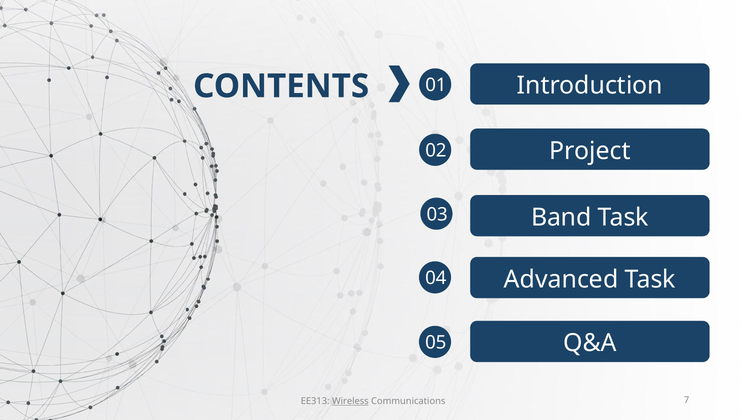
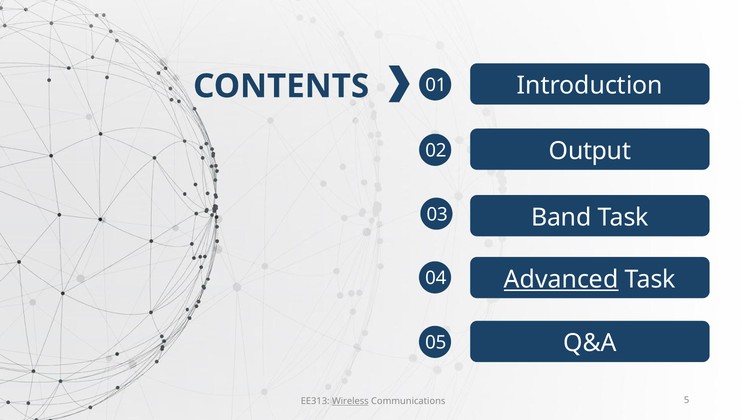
Project: Project -> Output (590, 151)
Advanced underline: none -> present (561, 279)
7: 7 -> 5 (687, 400)
